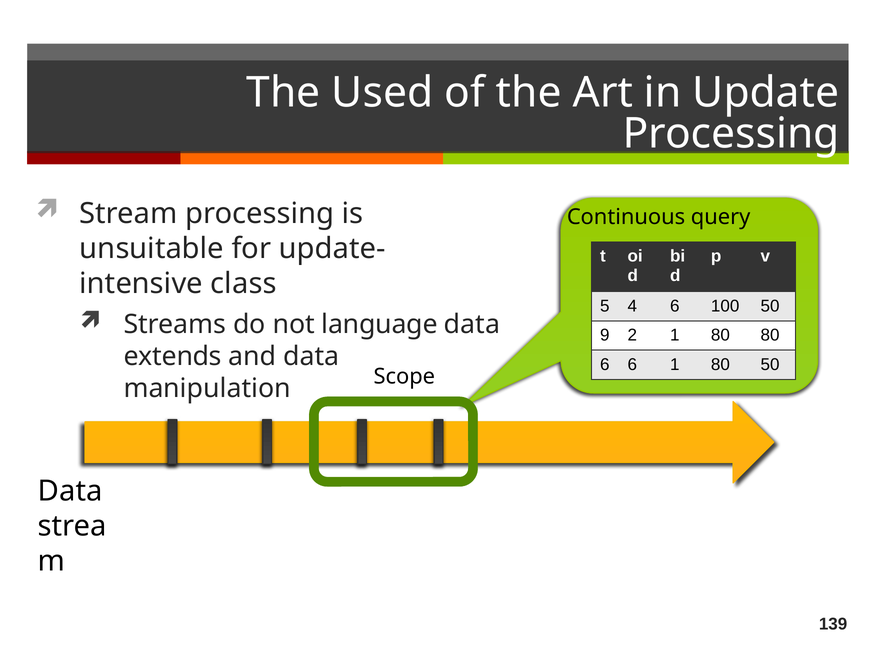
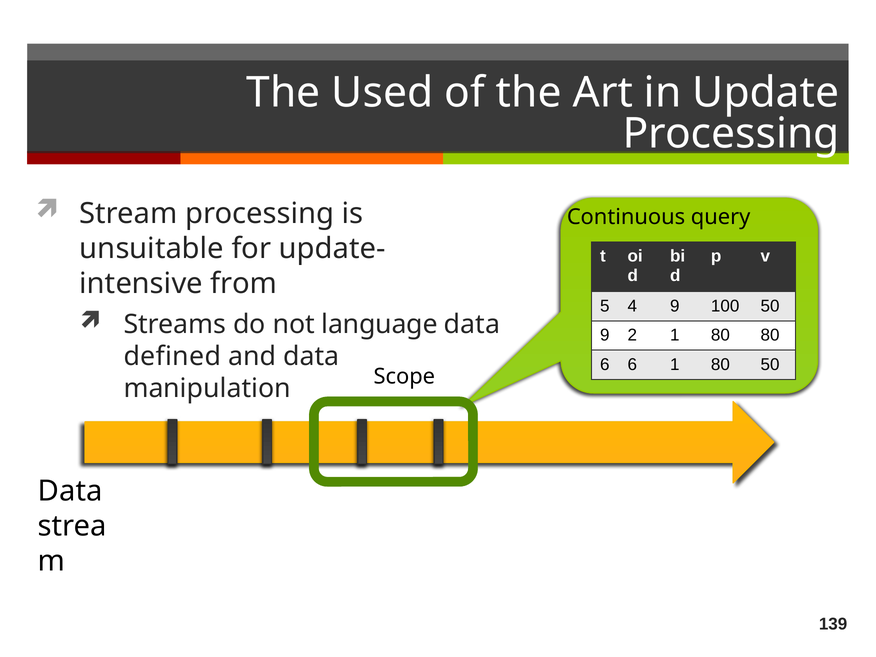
class: class -> from (244, 284)
4 6: 6 -> 9 (675, 306)
extends: extends -> defined (172, 357)
